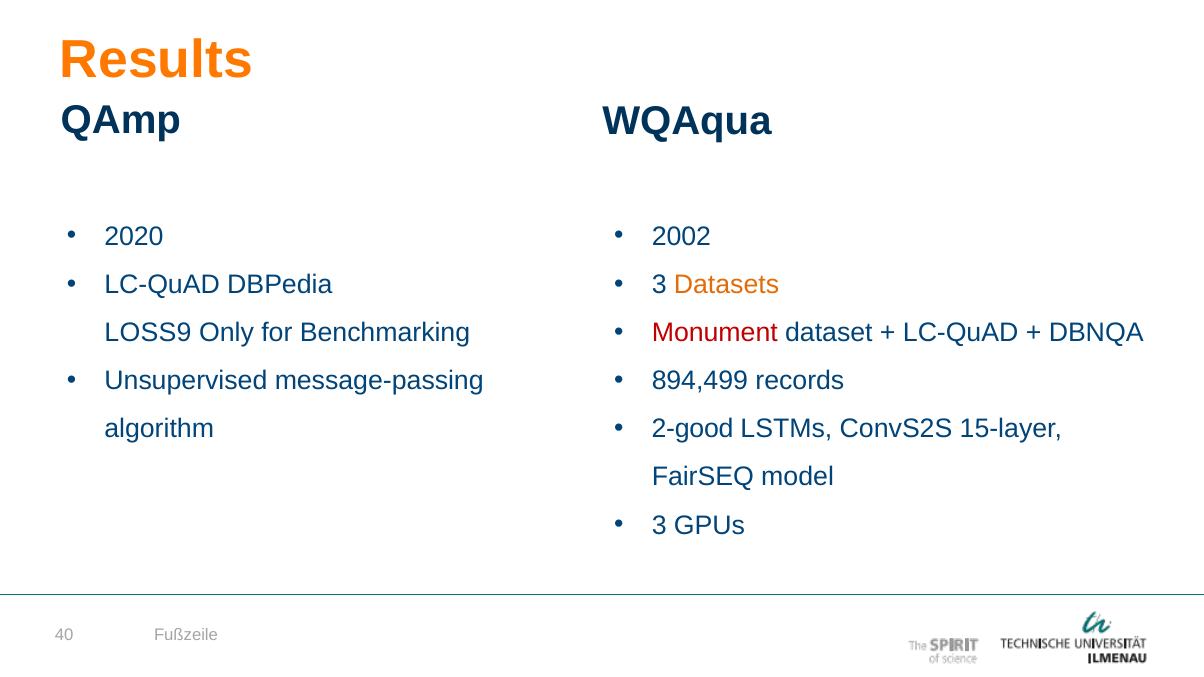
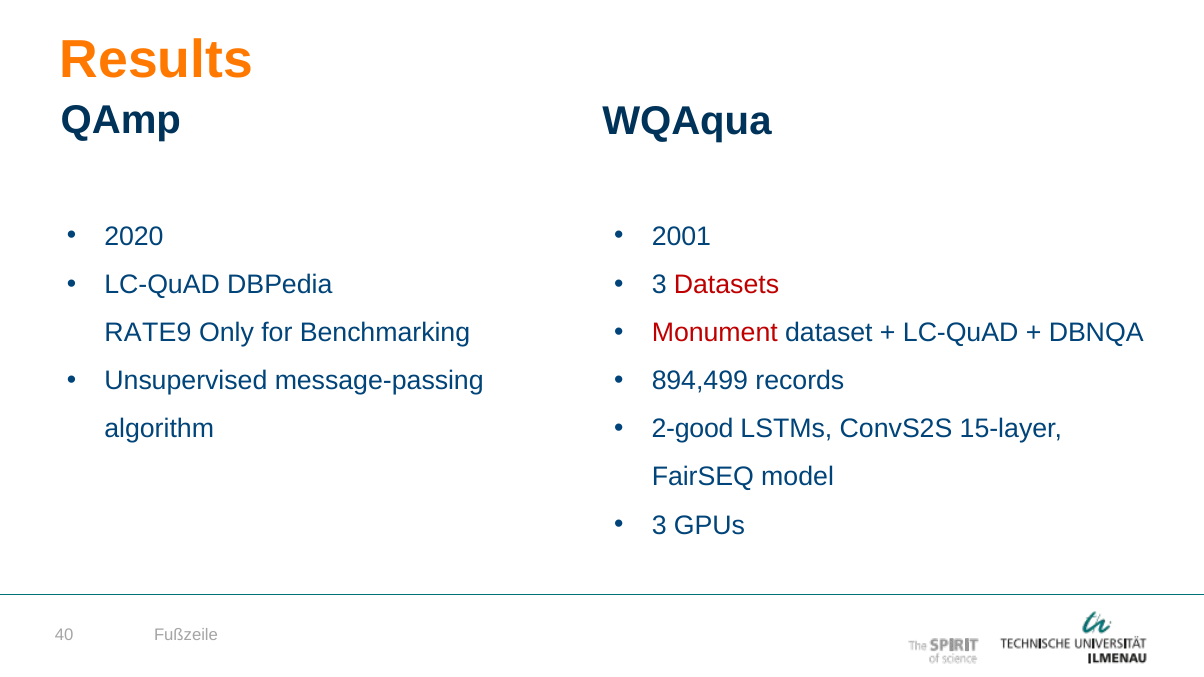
2002: 2002 -> 2001 (681, 237)
Datasets colour: orange -> red (726, 285)
LOSS9: LOSS9 -> RATE9 (148, 333)
